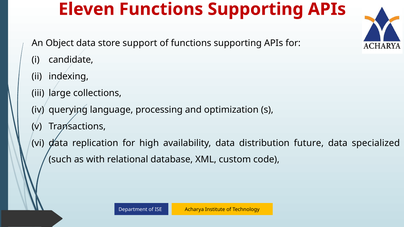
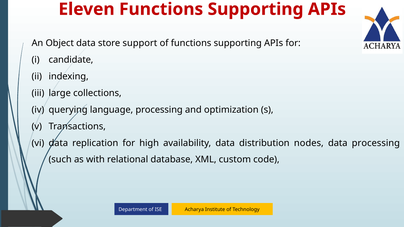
future: future -> nodes (309, 143)
data specialized: specialized -> processing (376, 143)
